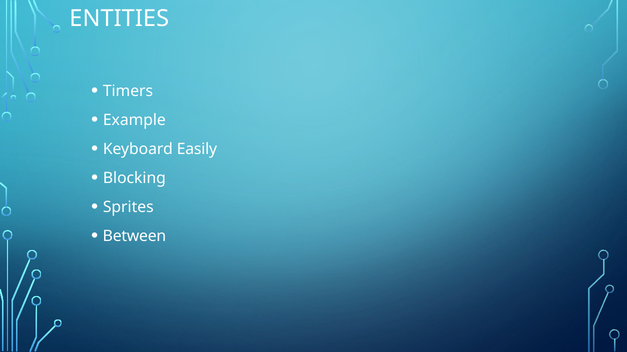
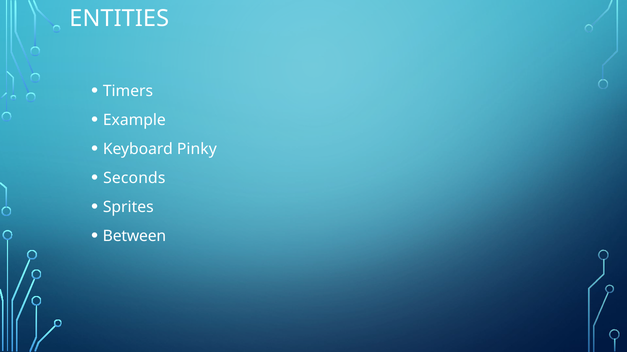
Easily: Easily -> Pinky (197, 149)
Blocking: Blocking -> Seconds (134, 178)
